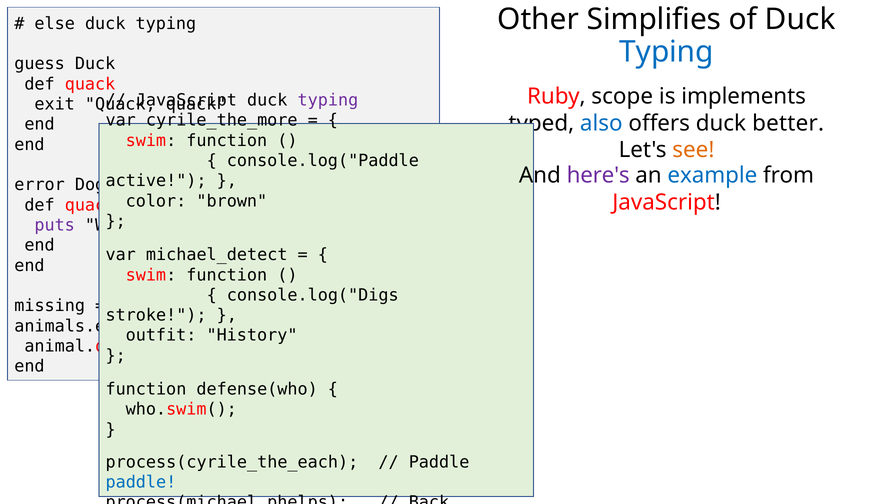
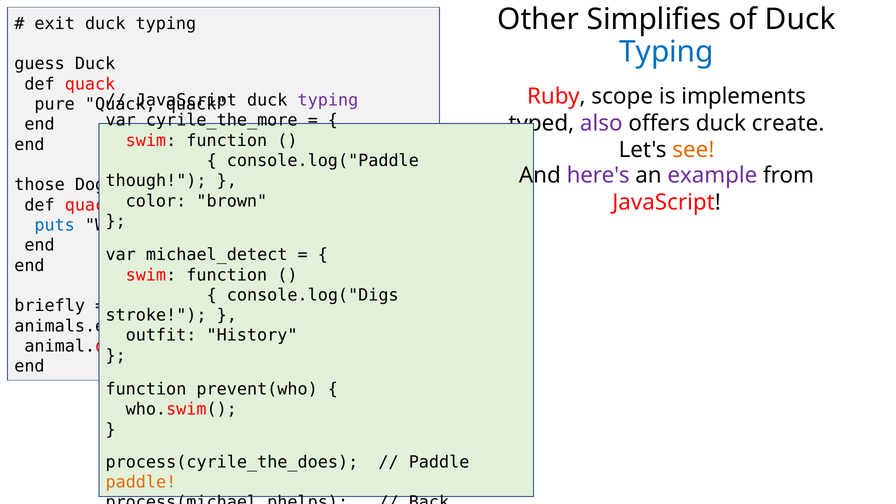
else: else -> exit (55, 24)
exit: exit -> pure (55, 104)
also colour: blue -> purple (601, 123)
better: better -> create (788, 123)
example colour: blue -> purple (712, 175)
active: active -> though (156, 181)
error: error -> those (40, 185)
puts colour: purple -> blue (55, 225)
missing: missing -> briefly (50, 306)
defense(who: defense(who -> prevent(who (257, 389)
process(cyrile_the_each: process(cyrile_the_each -> process(cyrile_the_does (232, 462)
paddle colour: blue -> orange (141, 482)
